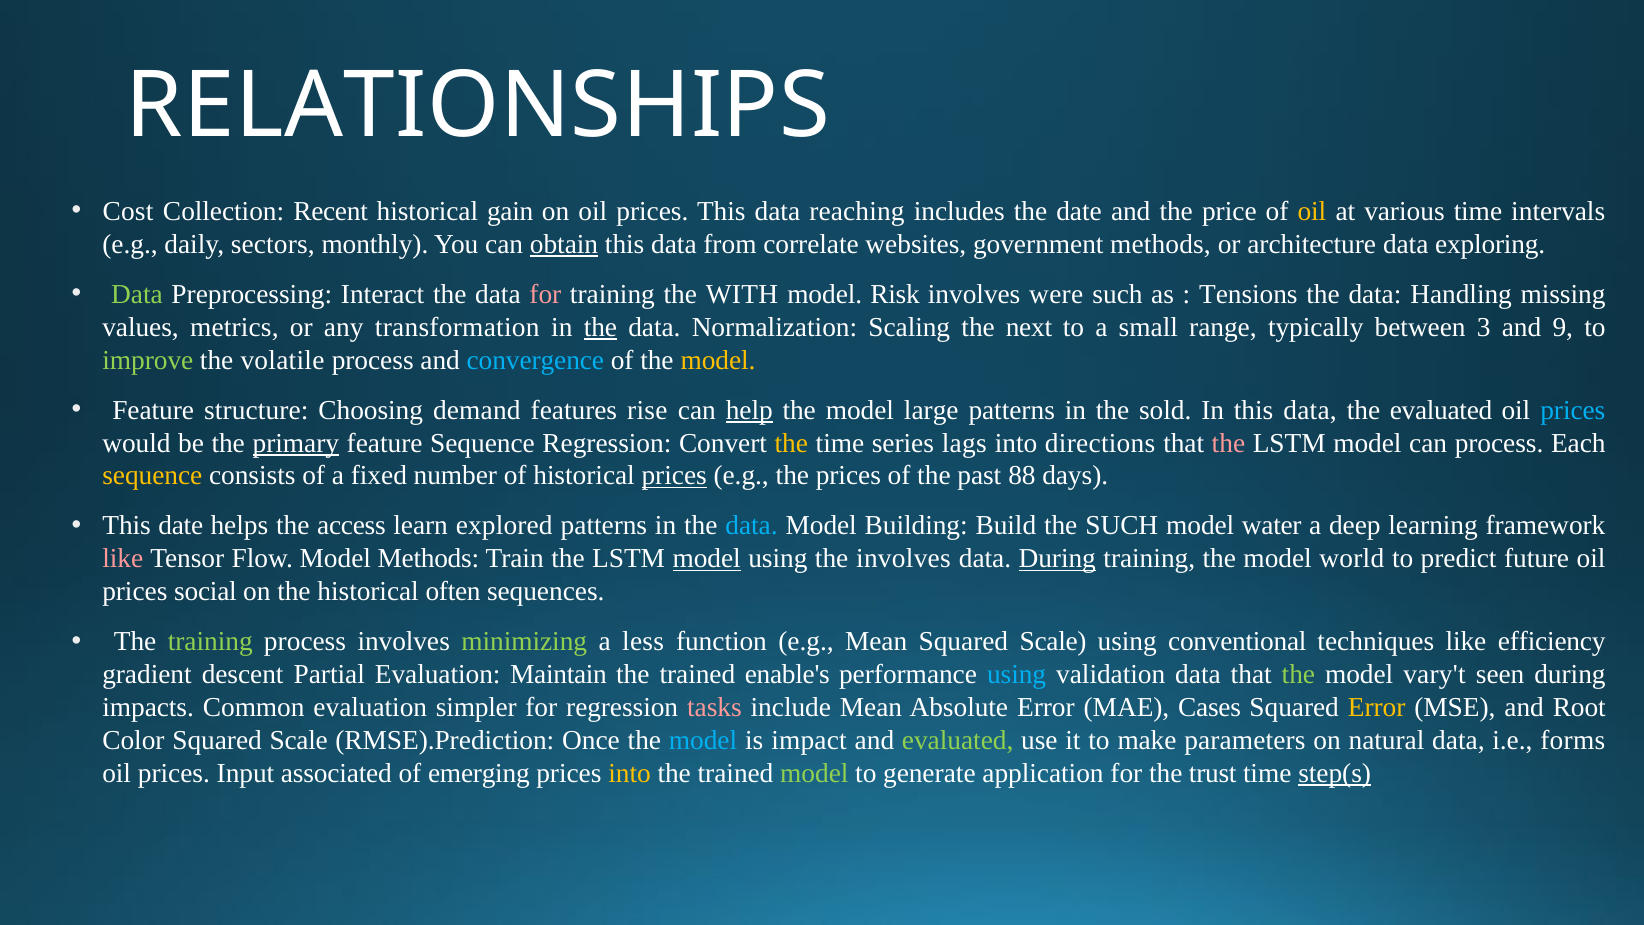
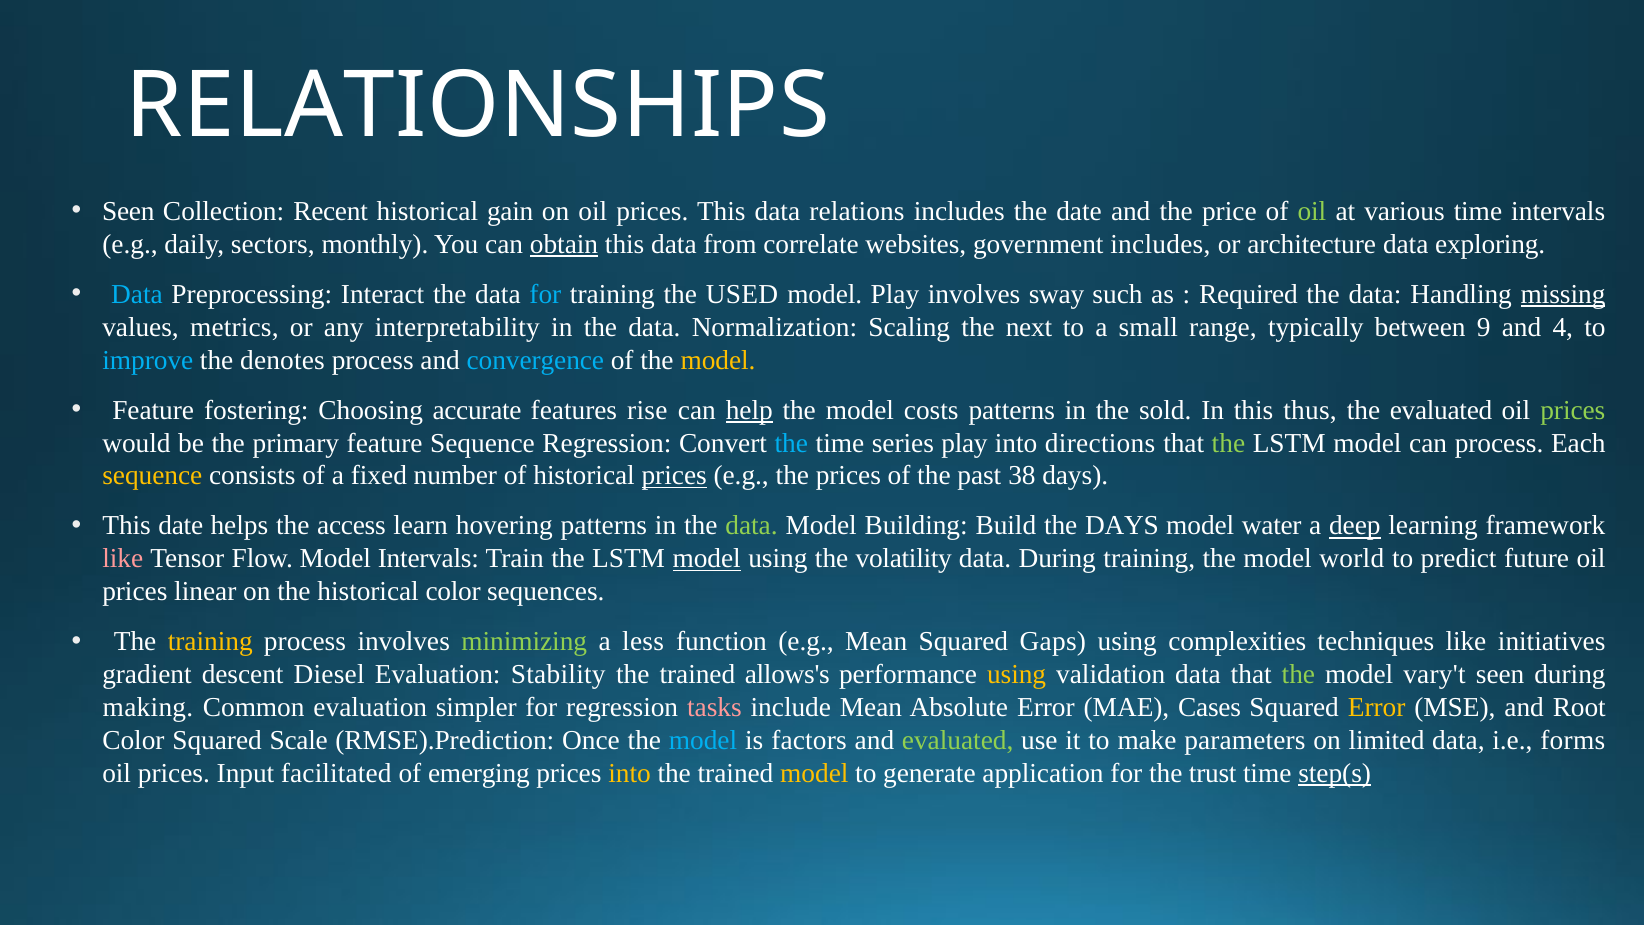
Cost: Cost -> Seen (128, 211)
reaching: reaching -> relations (857, 211)
oil colour: yellow -> light green (1312, 211)
government methods: methods -> includes (1160, 244)
Data colour: light green -> light blue (137, 294)
for colour: pink -> light blue (545, 294)
WITH: WITH -> USED (742, 294)
model Risk: Risk -> Play (895, 294)
were: were -> sway (1057, 294)
Tensions: Tensions -> Required (1249, 294)
missing underline: none -> present (1563, 294)
transformation: transformation -> interpretability (457, 327)
the underline: present -> none (600, 327)
3: 3 -> 9 (1484, 327)
9: 9 -> 4 (1563, 327)
improve colour: light green -> light blue (148, 360)
volatile: volatile -> denotes (282, 360)
structure: structure -> fostering (256, 410)
demand: demand -> accurate (477, 410)
large: large -> costs (931, 410)
In this data: data -> thus (1310, 410)
prices colour: light blue -> light green (1573, 410)
primary underline: present -> none (296, 443)
the colour: yellow -> light blue (791, 443)
series lags: lags -> play (965, 443)
the colour: pink -> light green (1228, 443)
88: 88 -> 38 (1022, 476)
explored: explored -> hovering (504, 526)
data colour: light blue -> light green (752, 526)
the SUCH: SUCH -> DAYS (1122, 526)
deep underline: none -> present (1355, 526)
Model Methods: Methods -> Intervals (428, 559)
the involves: involves -> volatility (904, 559)
During underline: present -> none (1057, 559)
social: social -> linear (205, 591)
historical often: often -> color (453, 591)
training colour: light green -> yellow (210, 641)
Mean Squared Scale: Scale -> Gaps (1053, 641)
conventional: conventional -> complexities (1237, 641)
efficiency: efficiency -> initiatives (1552, 641)
Partial: Partial -> Diesel (329, 674)
Maintain: Maintain -> Stability (558, 674)
enable's: enable's -> allows's (787, 674)
using colour: light blue -> yellow (1017, 674)
impacts: impacts -> making (148, 707)
impact: impact -> factors (809, 740)
natural: natural -> limited (1387, 740)
associated: associated -> facilitated (336, 773)
model colour: light green -> yellow (814, 773)
